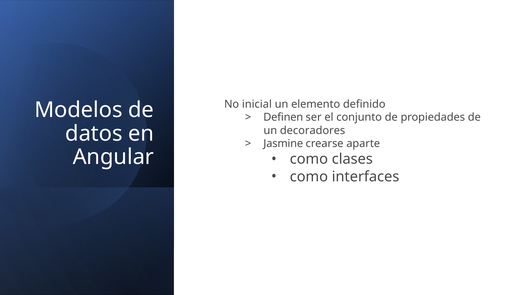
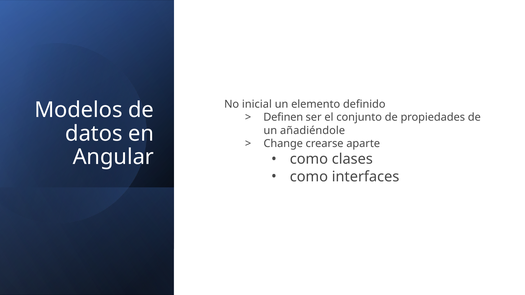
decoradores: decoradores -> añadiéndole (313, 131)
Jasmine: Jasmine -> Change (283, 144)
